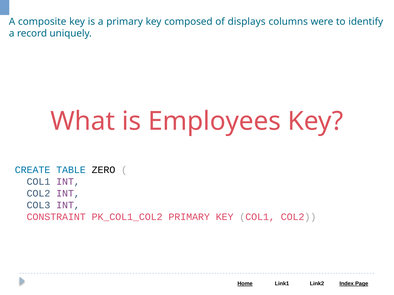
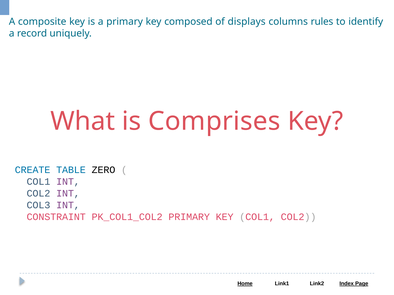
were: were -> rules (322, 22)
Employees: Employees -> Comprises (214, 121)
